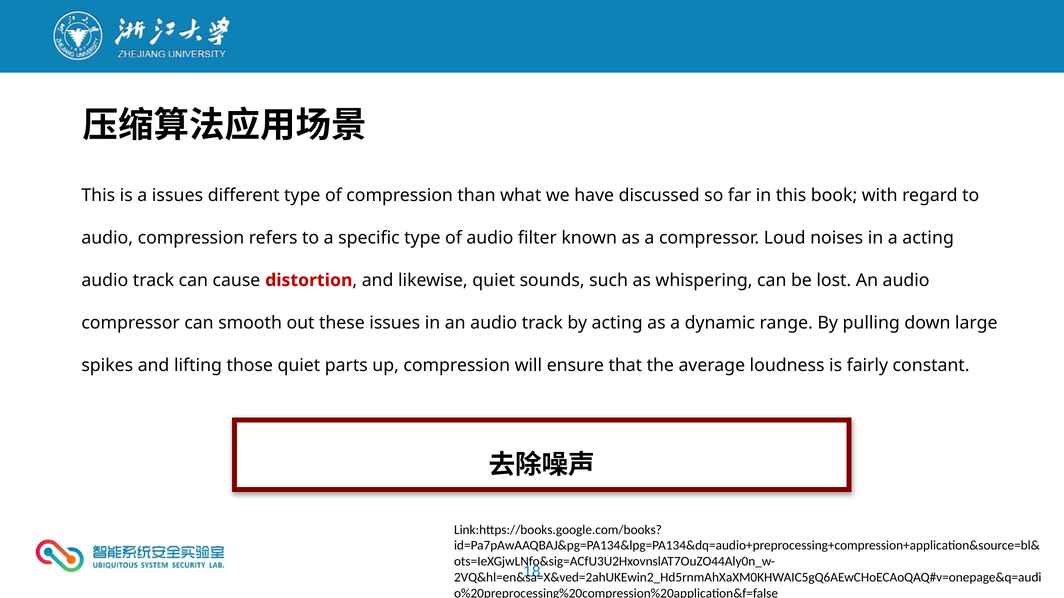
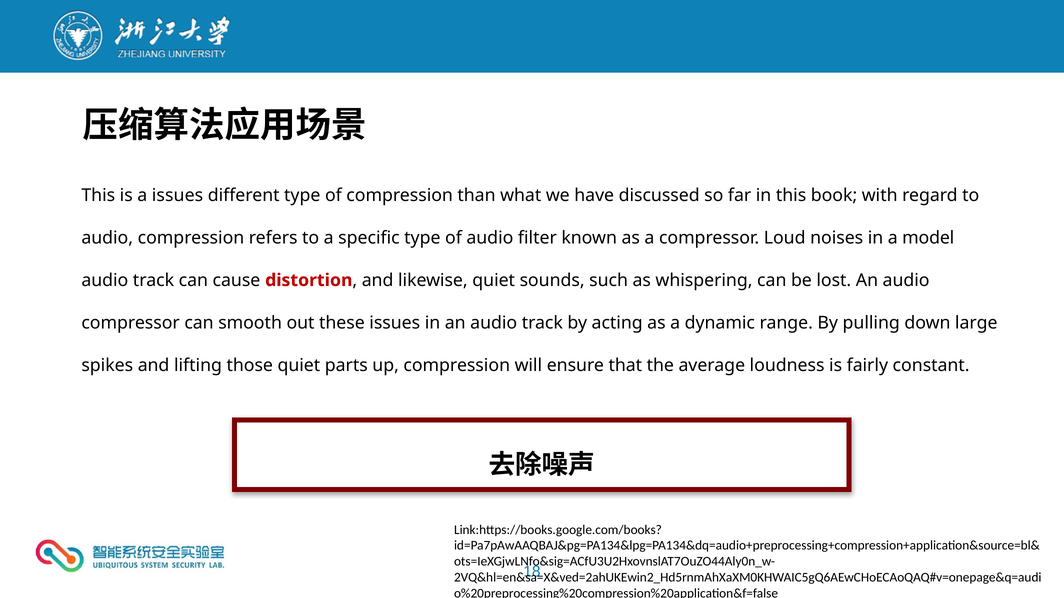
a acting: acting -> model (928, 238)
